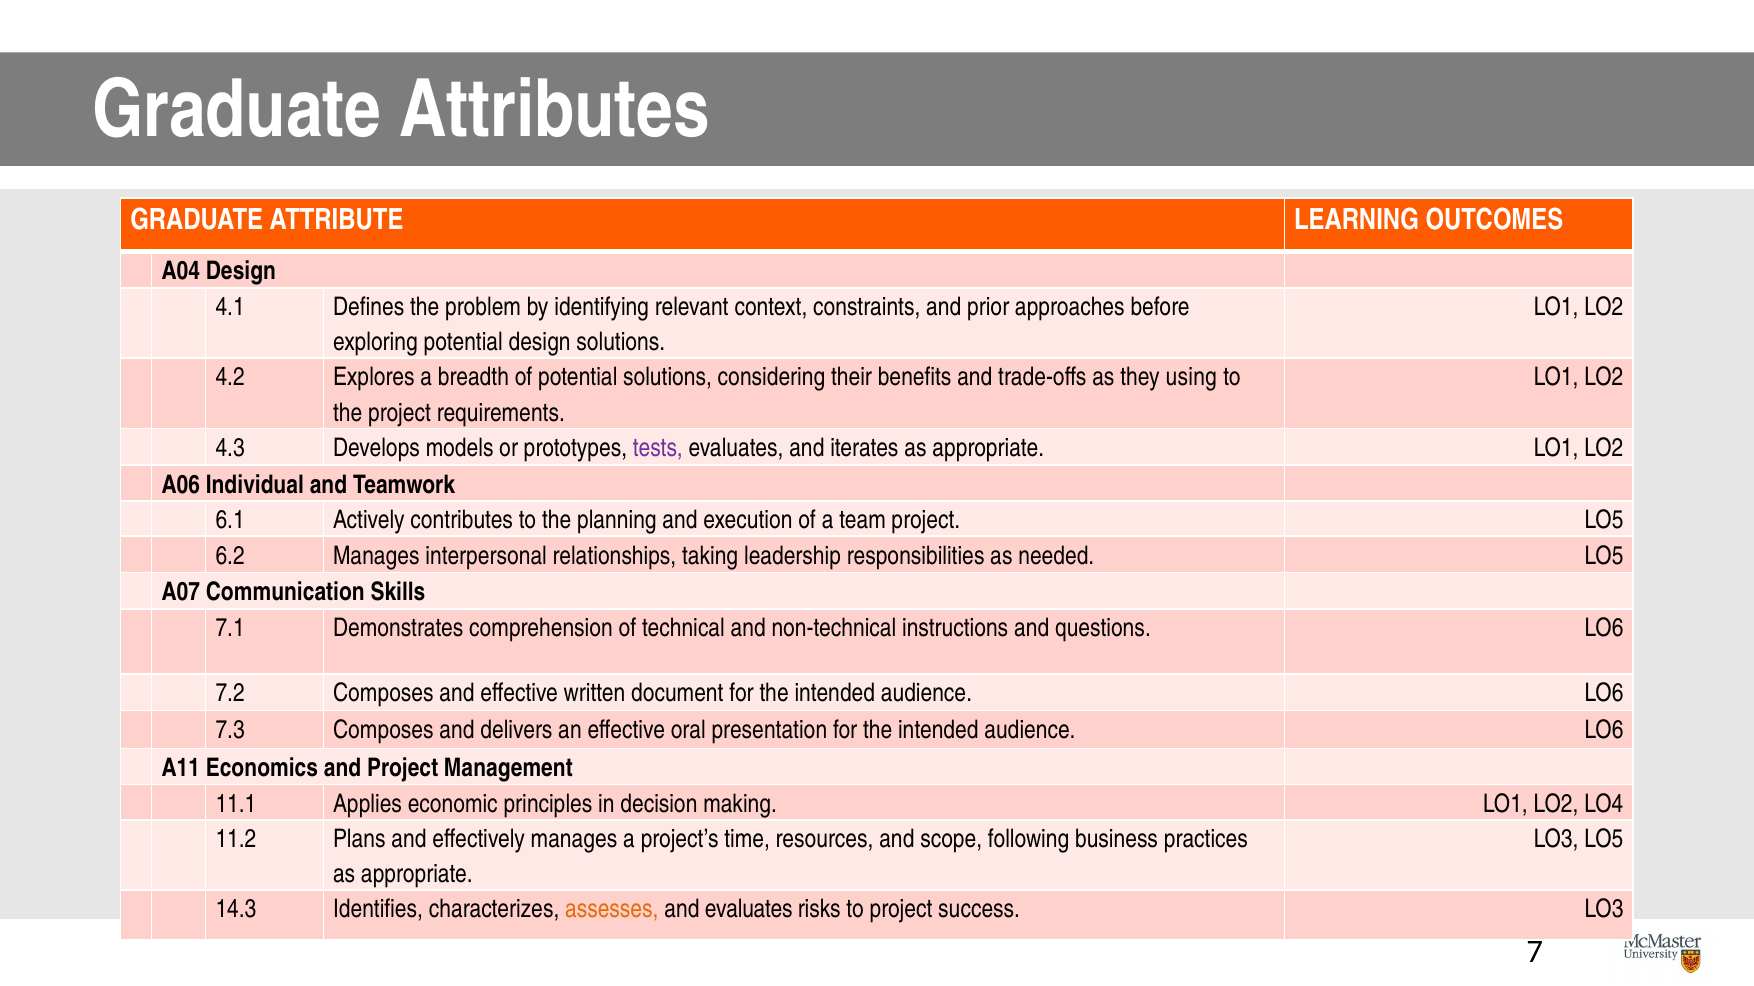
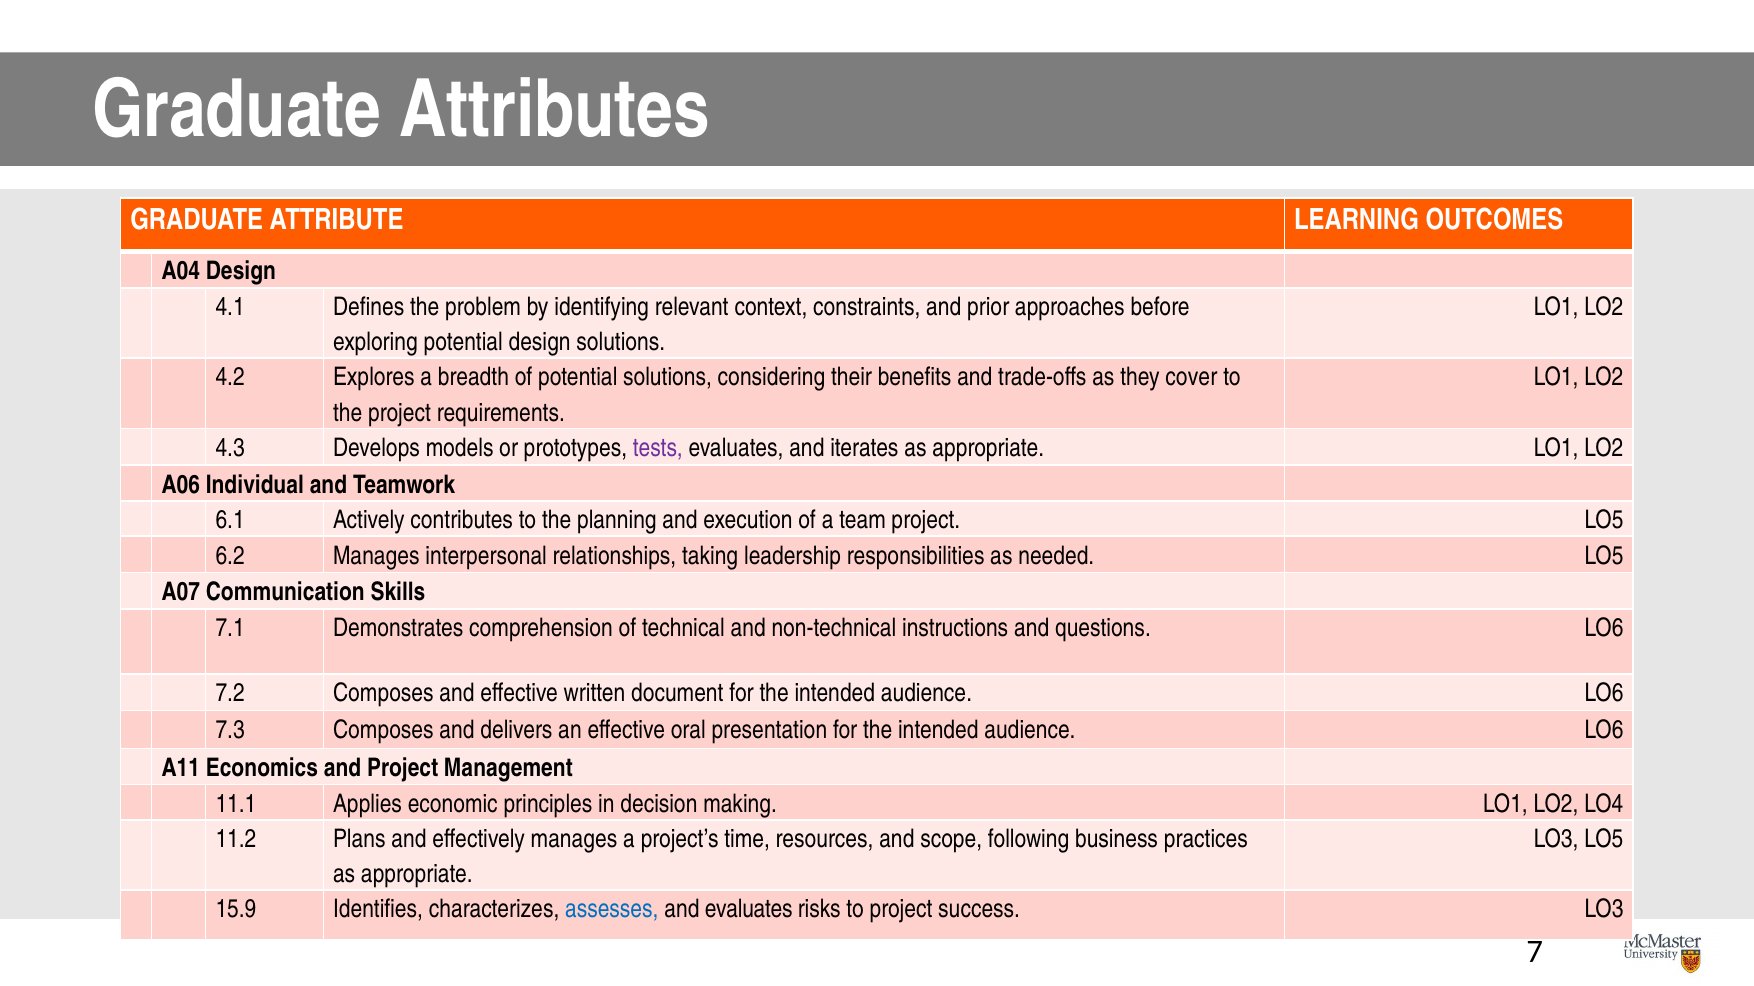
using: using -> cover (1191, 378)
14.3: 14.3 -> 15.9 (236, 910)
assesses colour: orange -> blue (612, 910)
